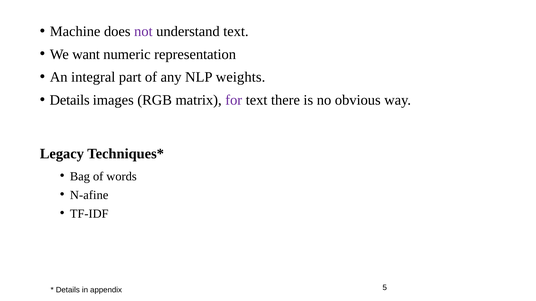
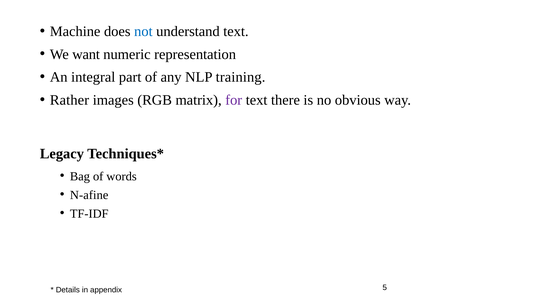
not colour: purple -> blue (143, 31)
weights: weights -> training (241, 77)
Details: Details -> Rather (69, 100)
